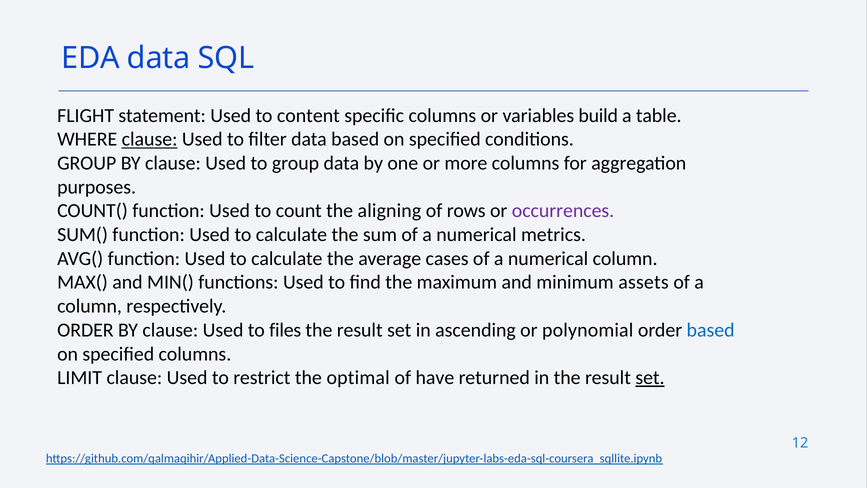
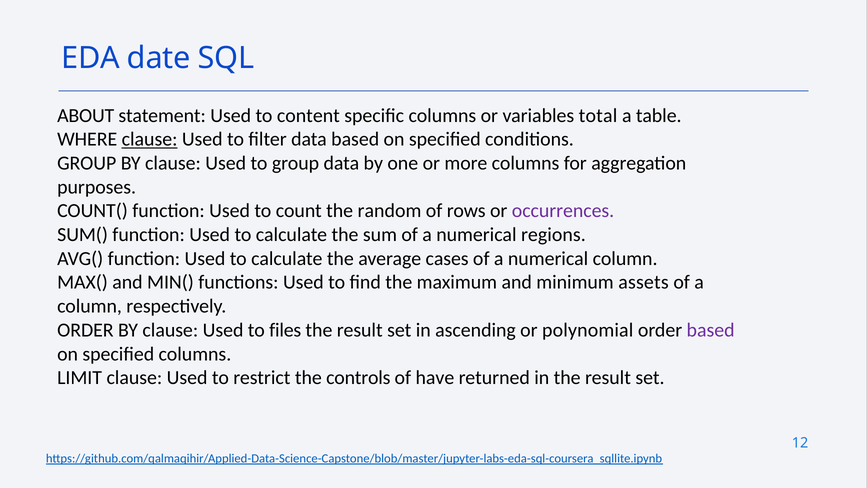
EDA data: data -> date (159, 58)
FLIGHT: FLIGHT -> ABOUT (86, 115)
build: build -> total (598, 115)
aligning: aligning -> random (389, 211)
metrics: metrics -> regions (553, 235)
based colour: blue -> purple (711, 330)
optimal: optimal -> controls (358, 378)
set underline: present -> none (650, 378)
